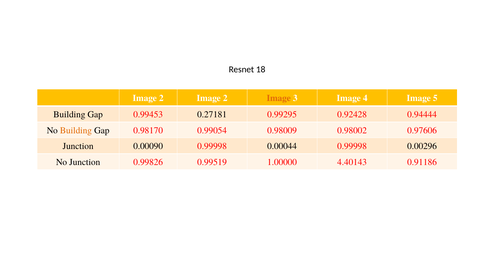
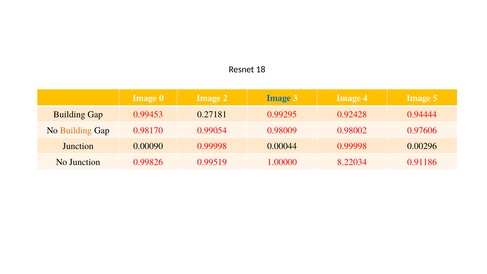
2: 2 -> 0 (161, 98)
Image colour: orange -> blue (279, 98)
4.40143: 4.40143 -> 8.22034 (352, 162)
